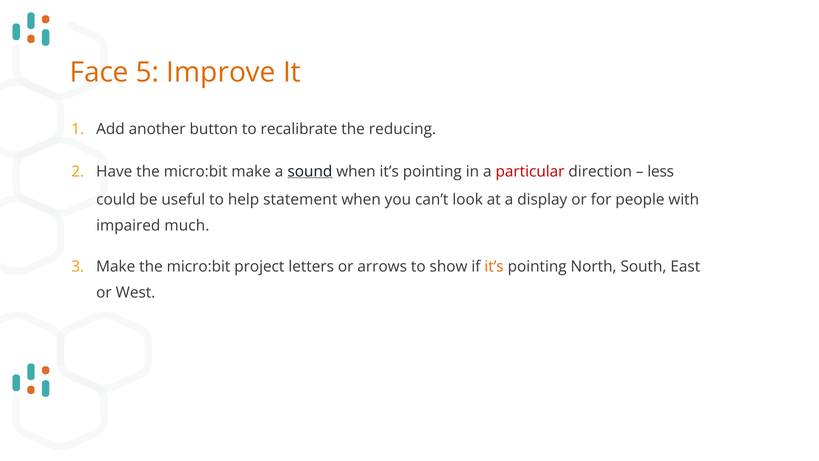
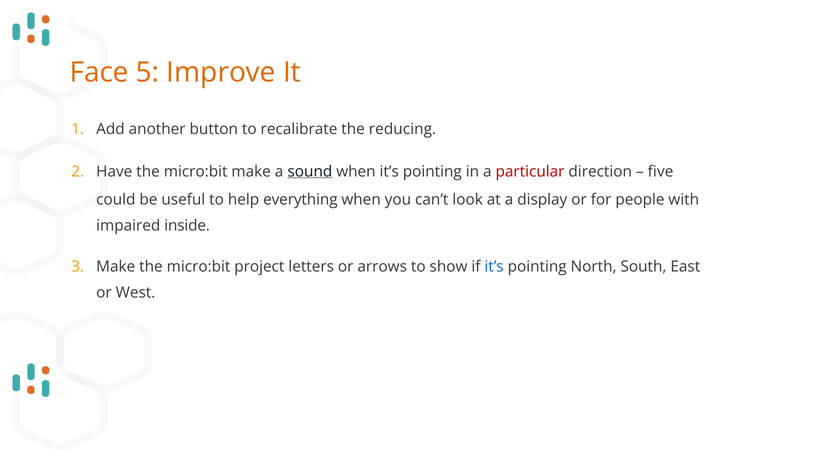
less: less -> five (661, 171)
statement: statement -> everything (300, 200)
much: much -> inside (187, 226)
it’s colour: orange -> blue (494, 267)
